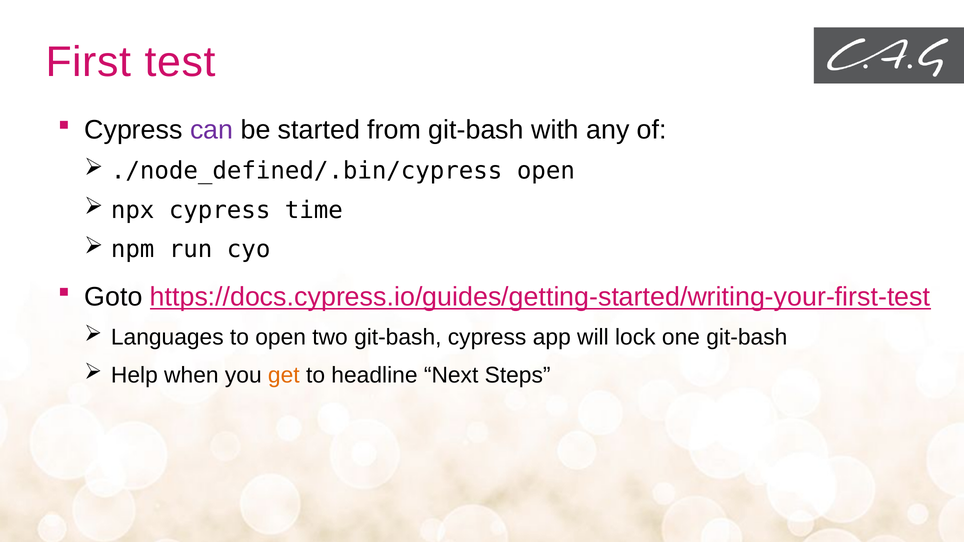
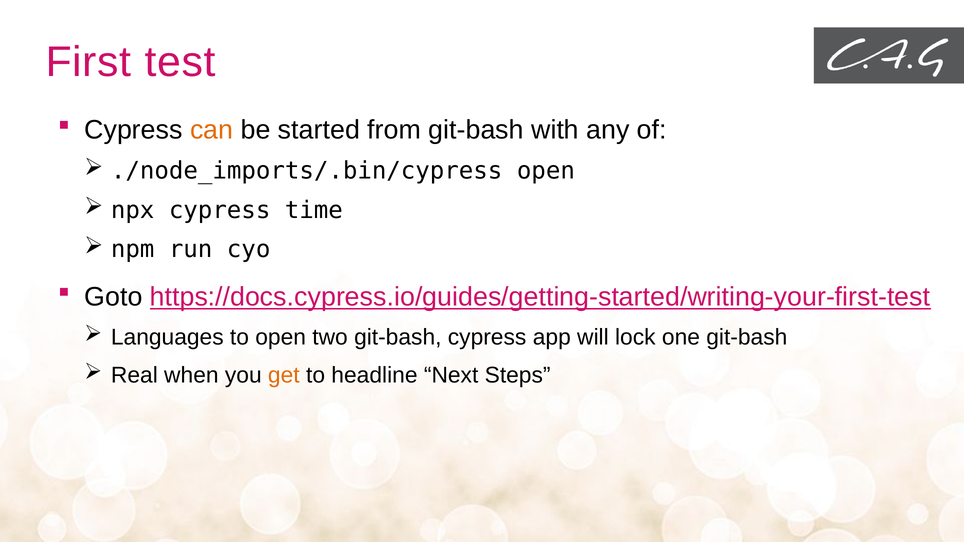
can colour: purple -> orange (212, 130)
./node_defined/.bin/cypress: ./node_defined/.bin/cypress -> ./node_imports/.bin/cypress (307, 171)
Help: Help -> Real (134, 375)
